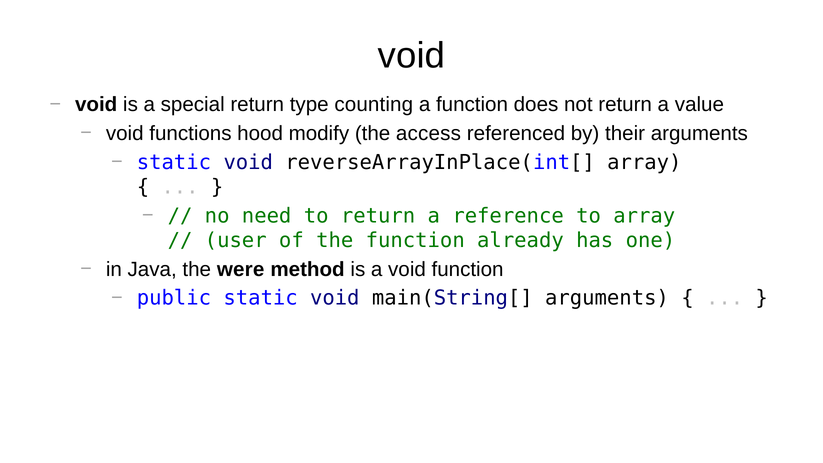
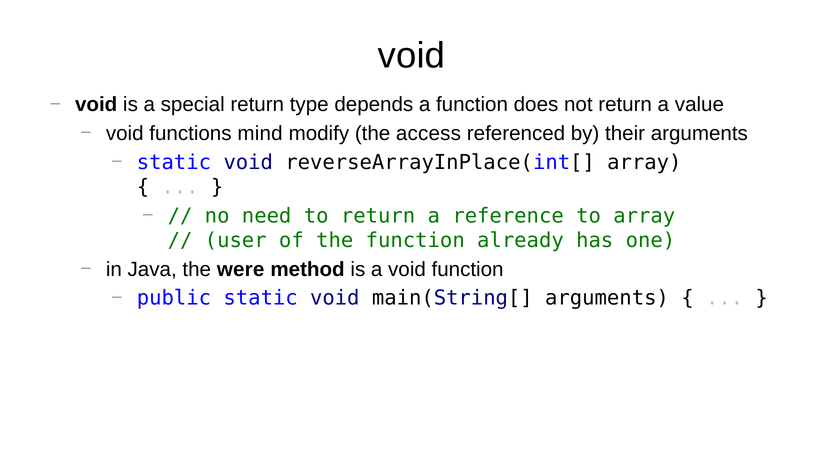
counting: counting -> depends (374, 105)
hood: hood -> mind (260, 133)
